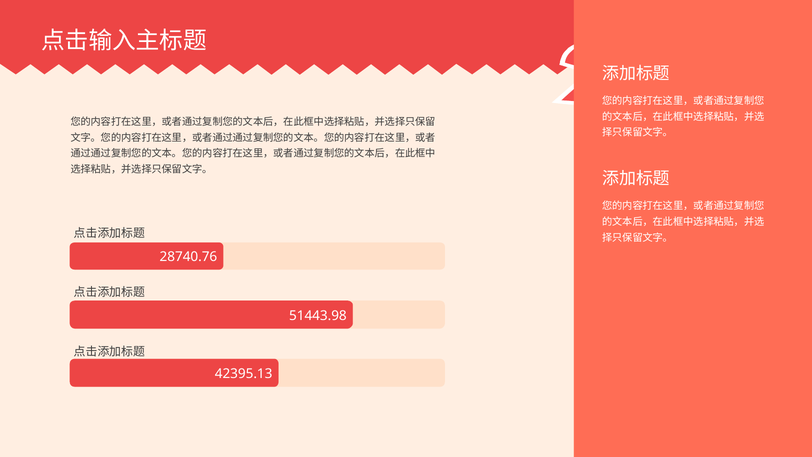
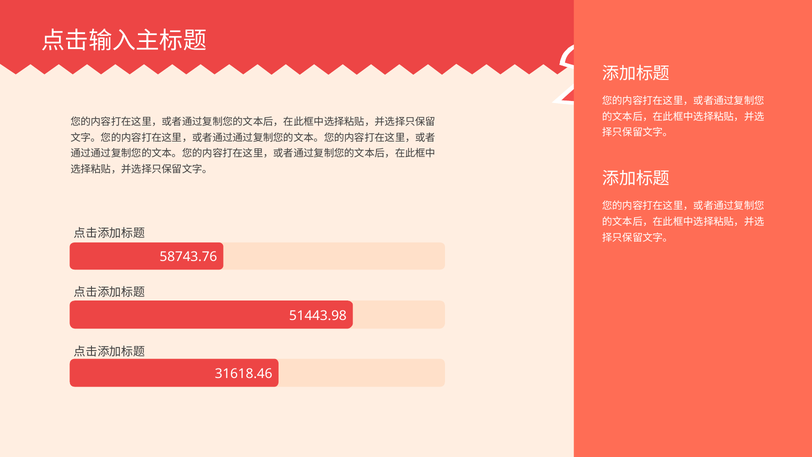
28740.76: 28740.76 -> 58743.76 (188, 257)
42395.13: 42395.13 -> 31618.46 (244, 374)
